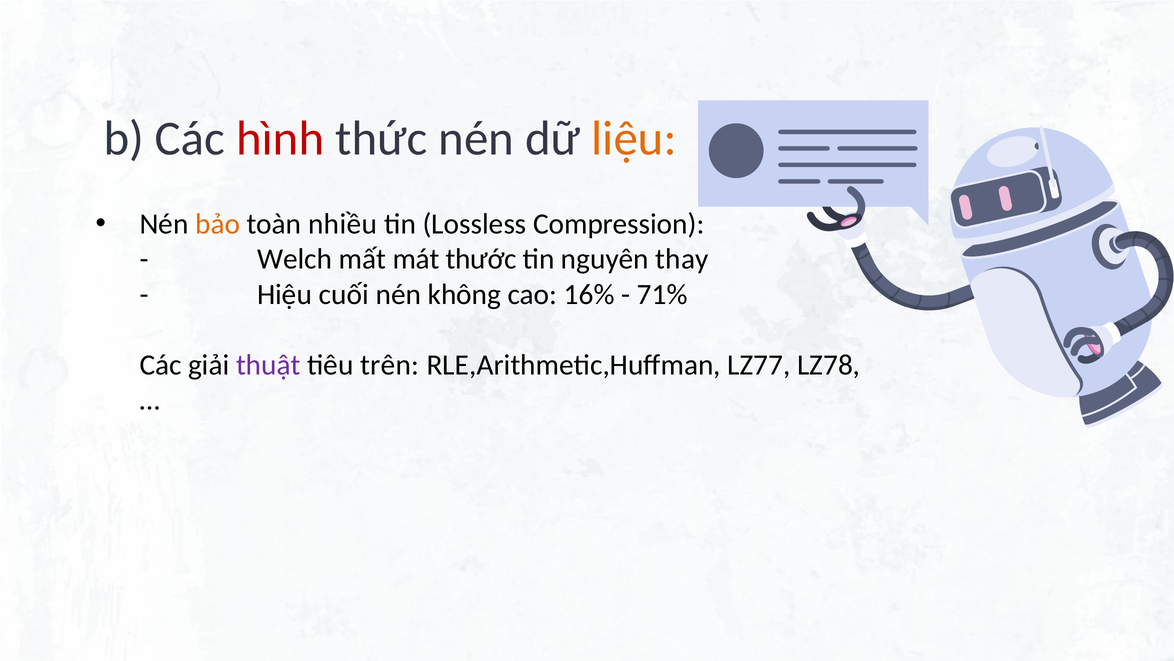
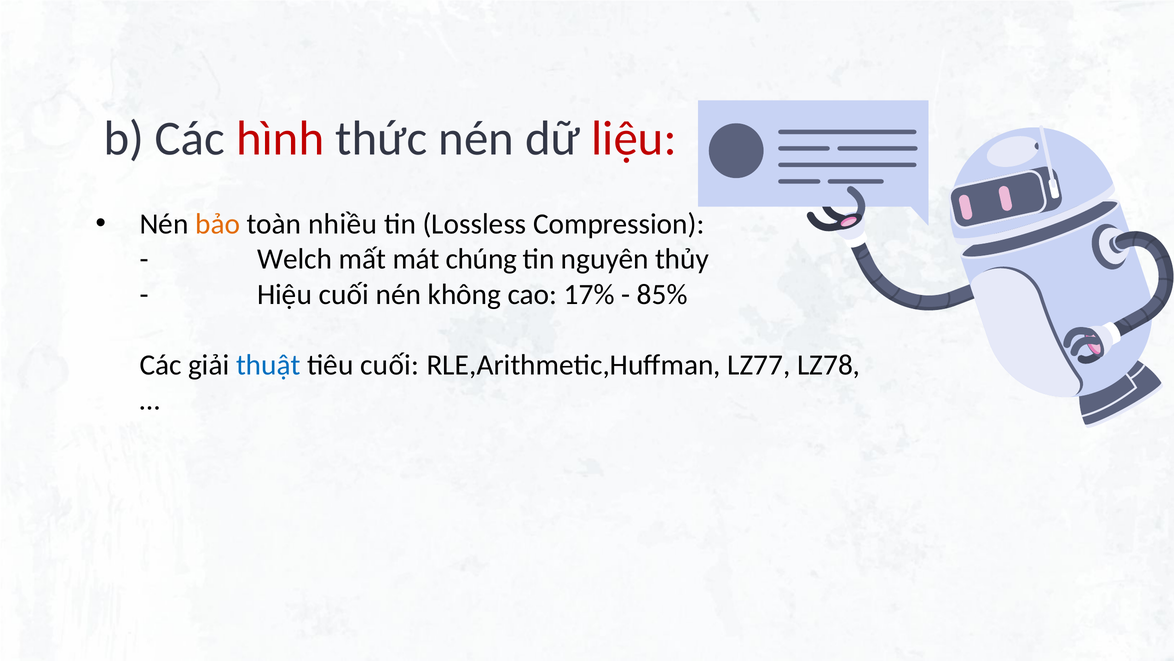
liệu colour: orange -> red (634, 138)
thước: thước -> chúng (481, 259)
thay: thay -> thủy (682, 259)
16%: 16% -> 17% (589, 294)
71%: 71% -> 85% (662, 294)
thuật colour: purple -> blue (268, 365)
tiêu trên: trên -> cuối (390, 365)
